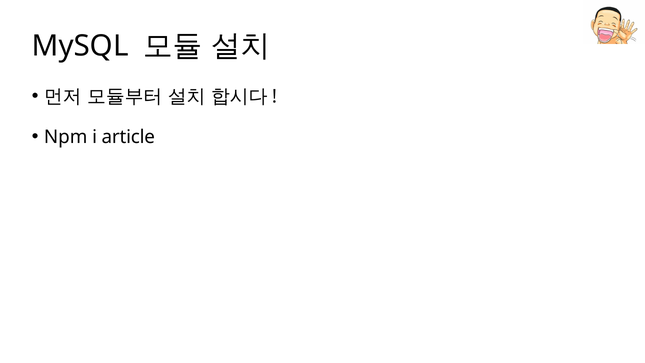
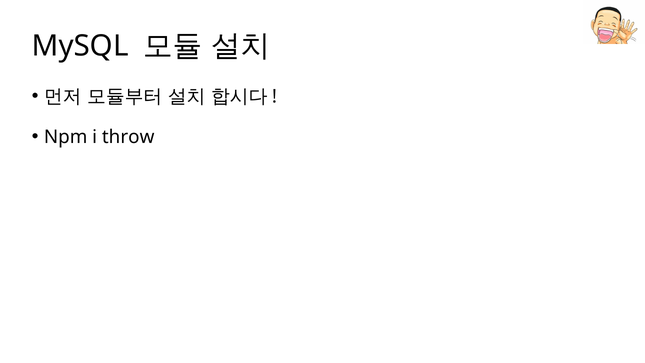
article: article -> throw (128, 137)
